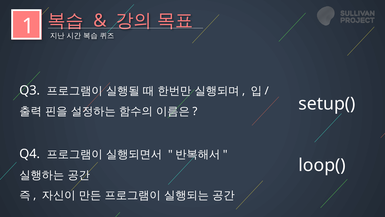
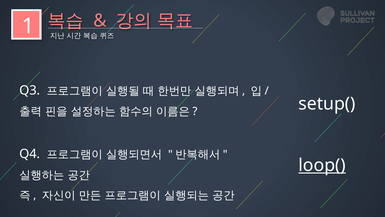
loop( underline: none -> present (322, 165)
